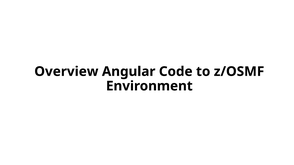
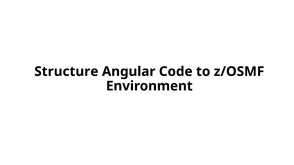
Overview: Overview -> Structure (66, 72)
